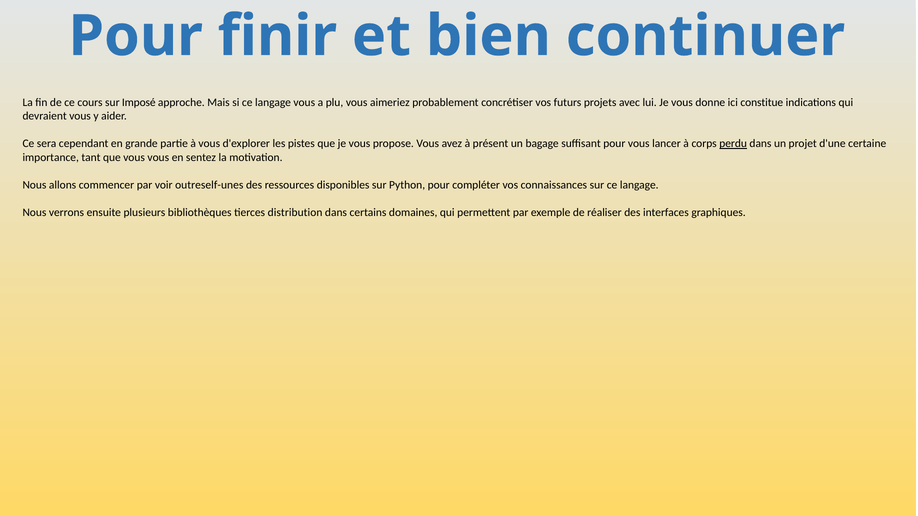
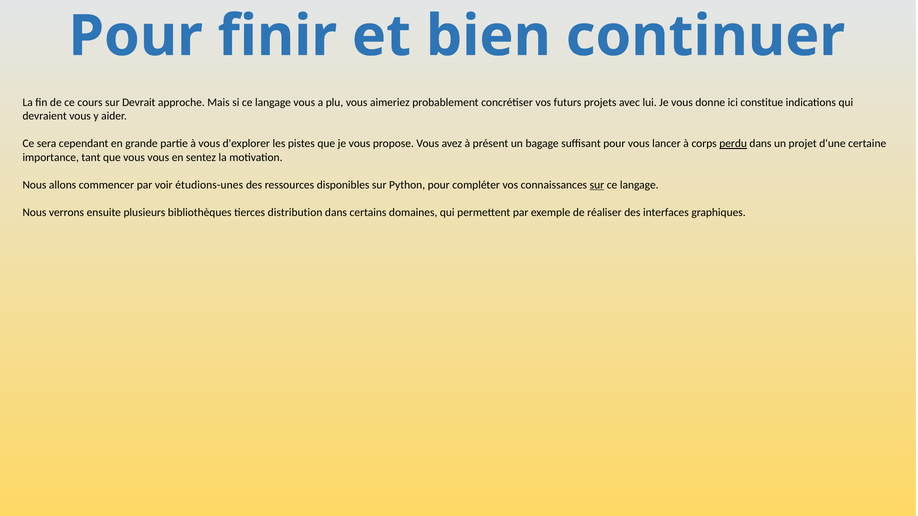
Imposé: Imposé -> Devrait (139, 102)
outreself-unes: outreself-unes -> étudions-unes (209, 185)
sur underline: none -> present (597, 185)
